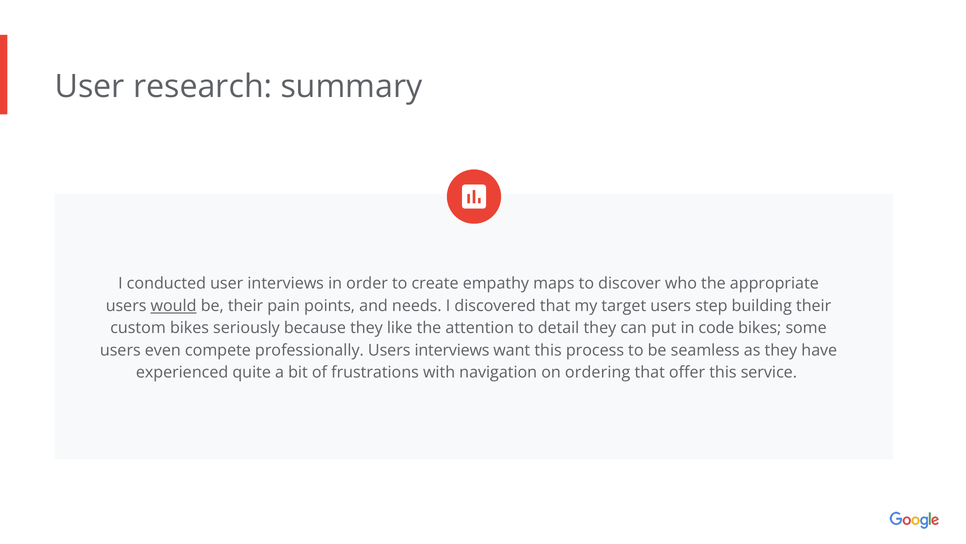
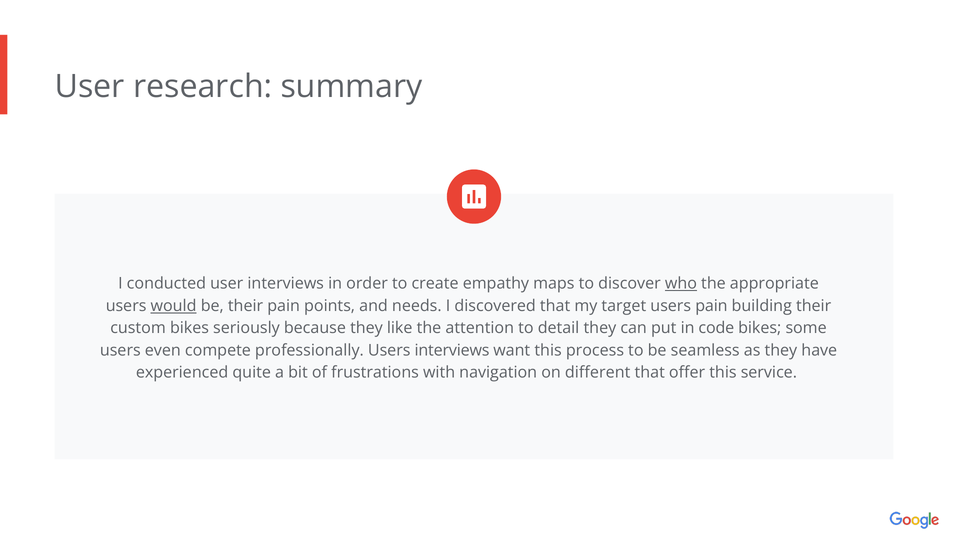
who underline: none -> present (681, 283)
users step: step -> pain (711, 306)
ordering: ordering -> different (598, 372)
